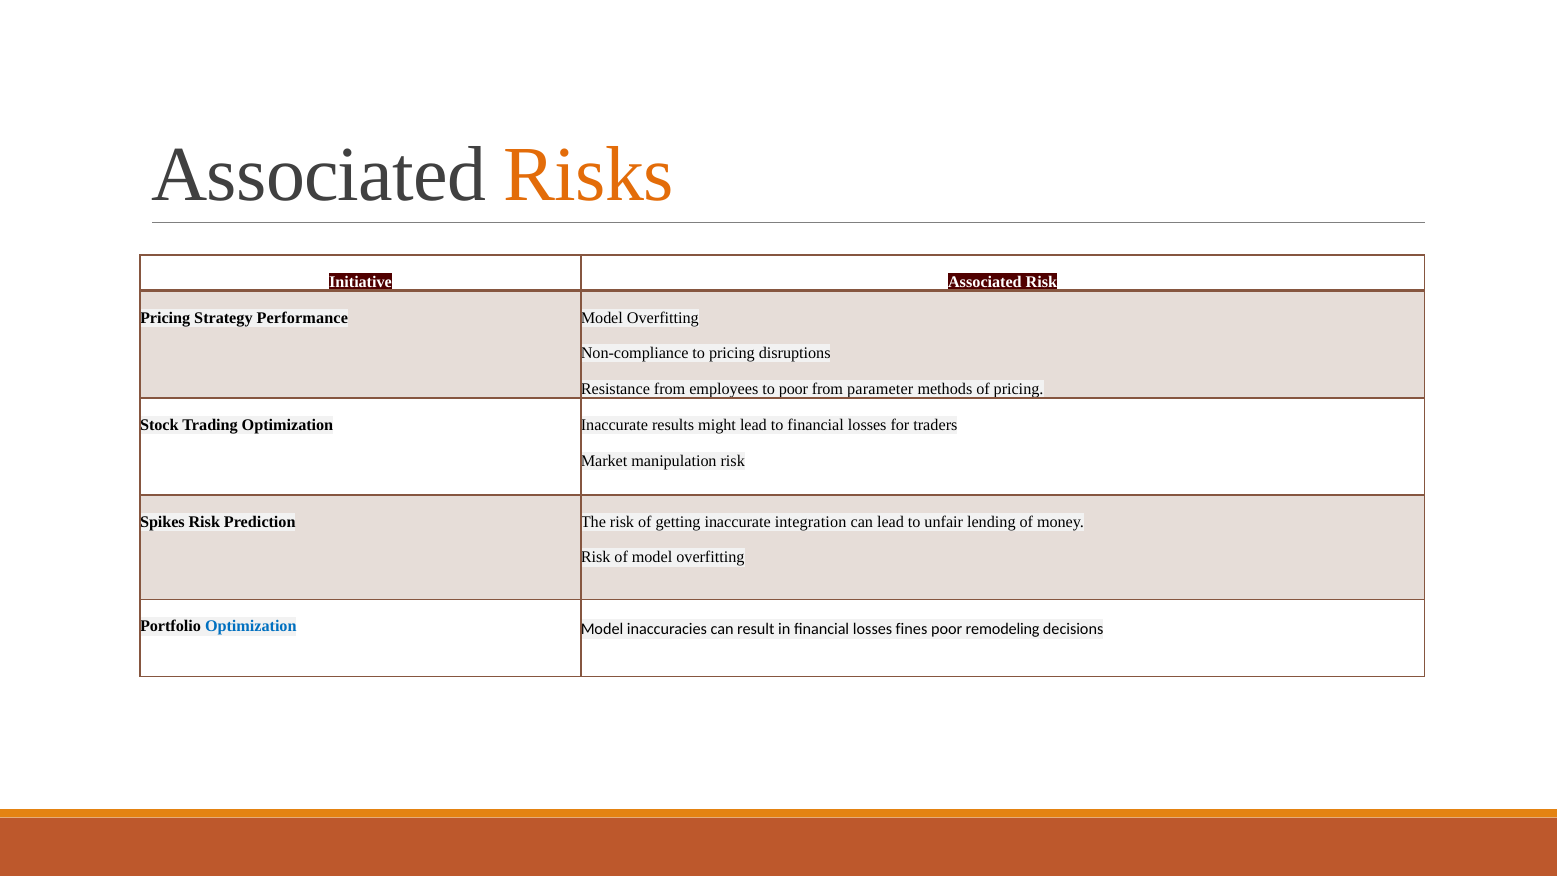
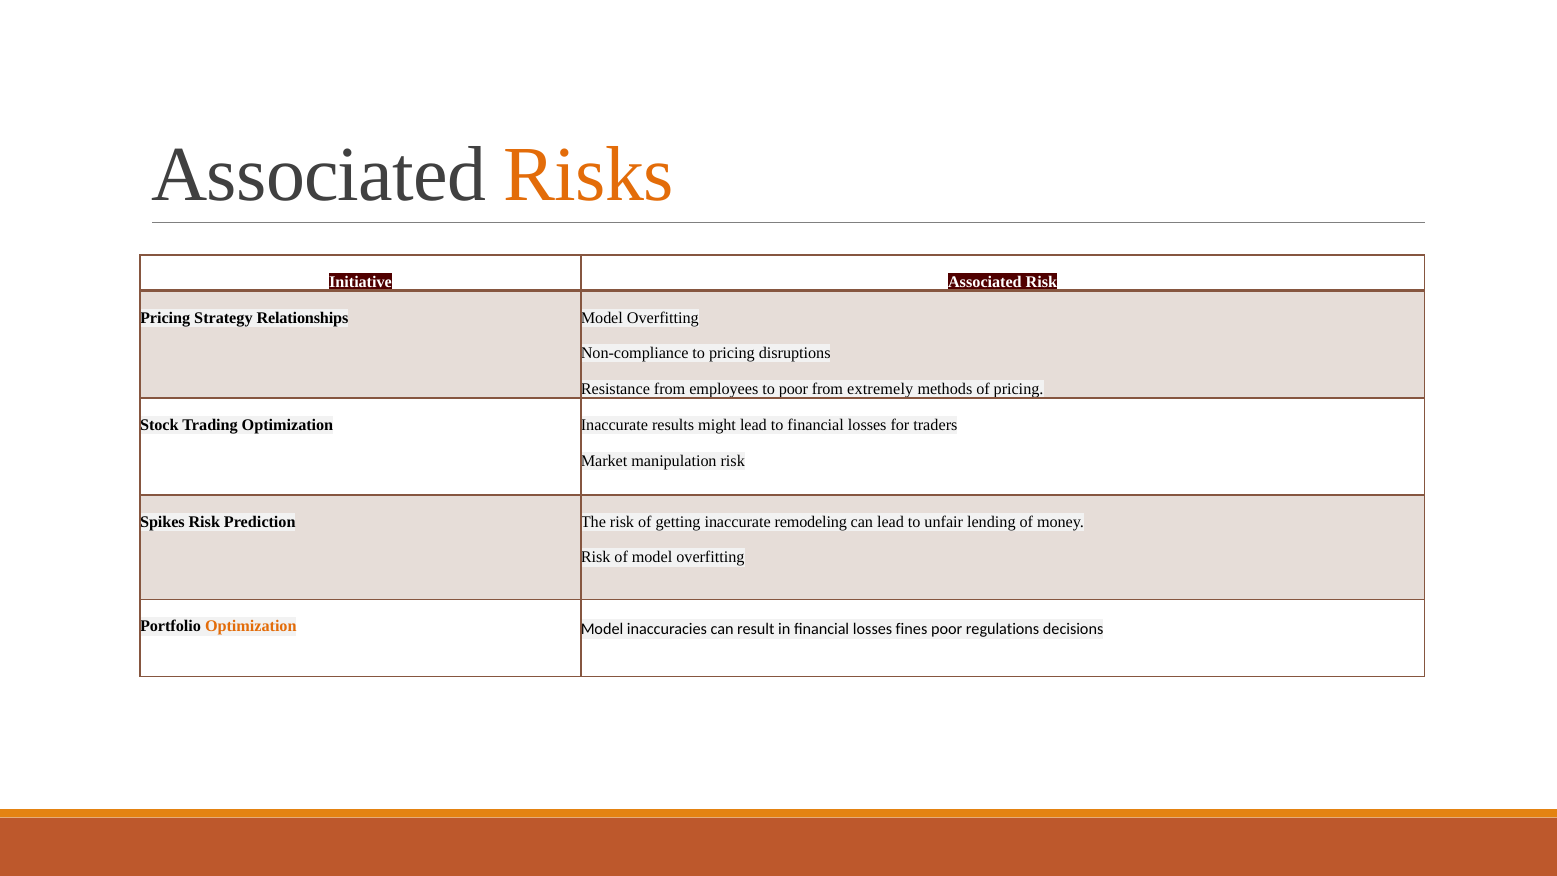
Performance: Performance -> Relationships (302, 318)
parameter: parameter -> extremely (880, 389)
integration: integration -> remodeling (811, 522)
Optimization colour: blue -> orange (251, 626)
remodeling: remodeling -> regulations (1003, 629)
